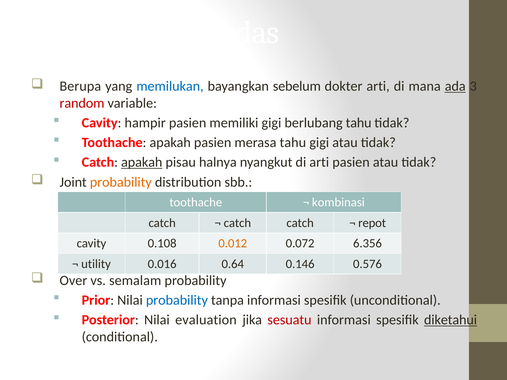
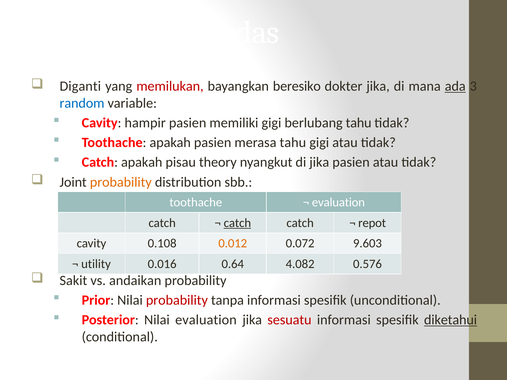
Berupa: Berupa -> Diganti (80, 86)
memilukan colour: blue -> red (170, 86)
sebelum: sebelum -> beresiko (297, 86)
dokter arti: arti -> jika (378, 86)
random colour: red -> blue (82, 103)
apakah underline: present -> none (142, 162)
halnya: halnya -> theory (218, 162)
di arti: arti -> jika (319, 162)
kombinasi: kombinasi -> evaluation (338, 202)
catch underline: none -> present (237, 223)
6.356: 6.356 -> 9.603 (367, 244)
0.146: 0.146 -> 4.082 (300, 264)
Over: Over -> Sakit (73, 281)
semalam: semalam -> andaikan (135, 281)
probability colour: blue -> red (177, 300)
